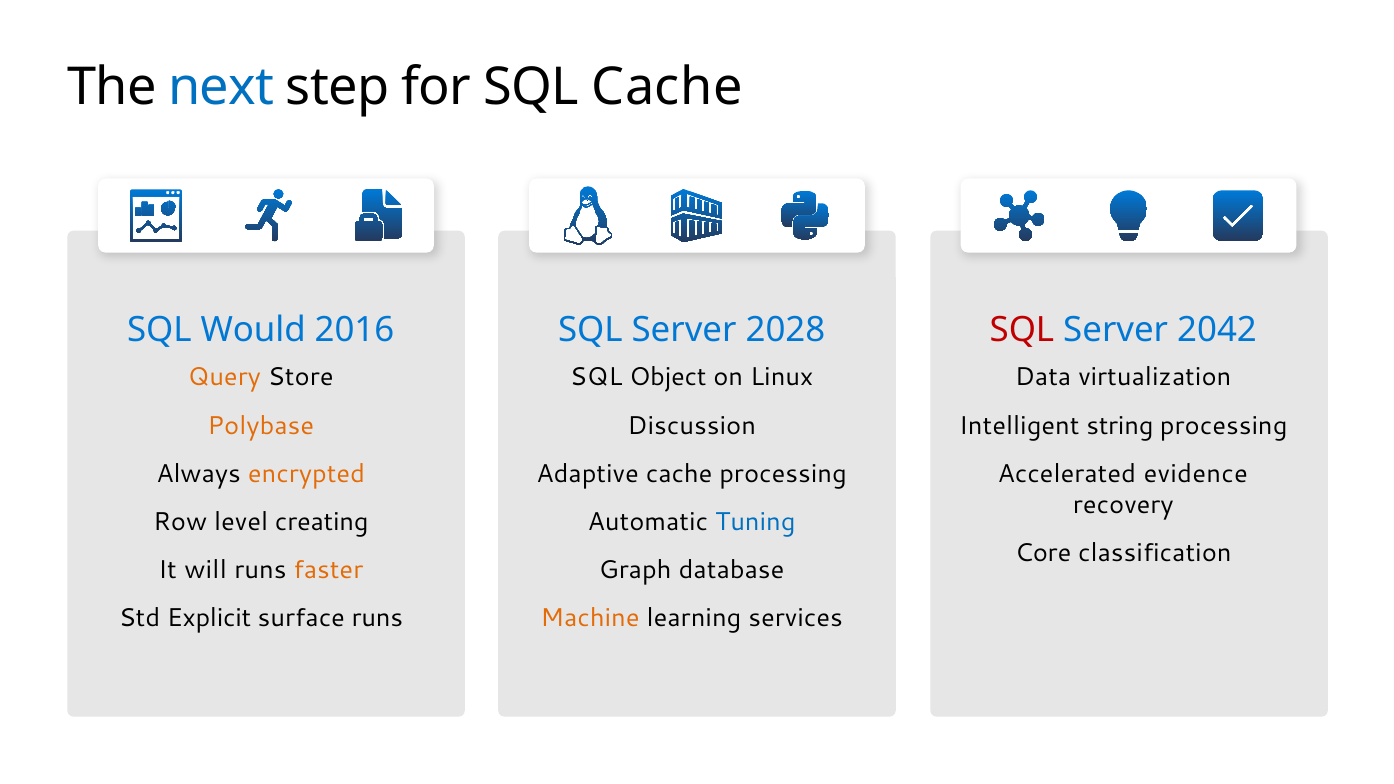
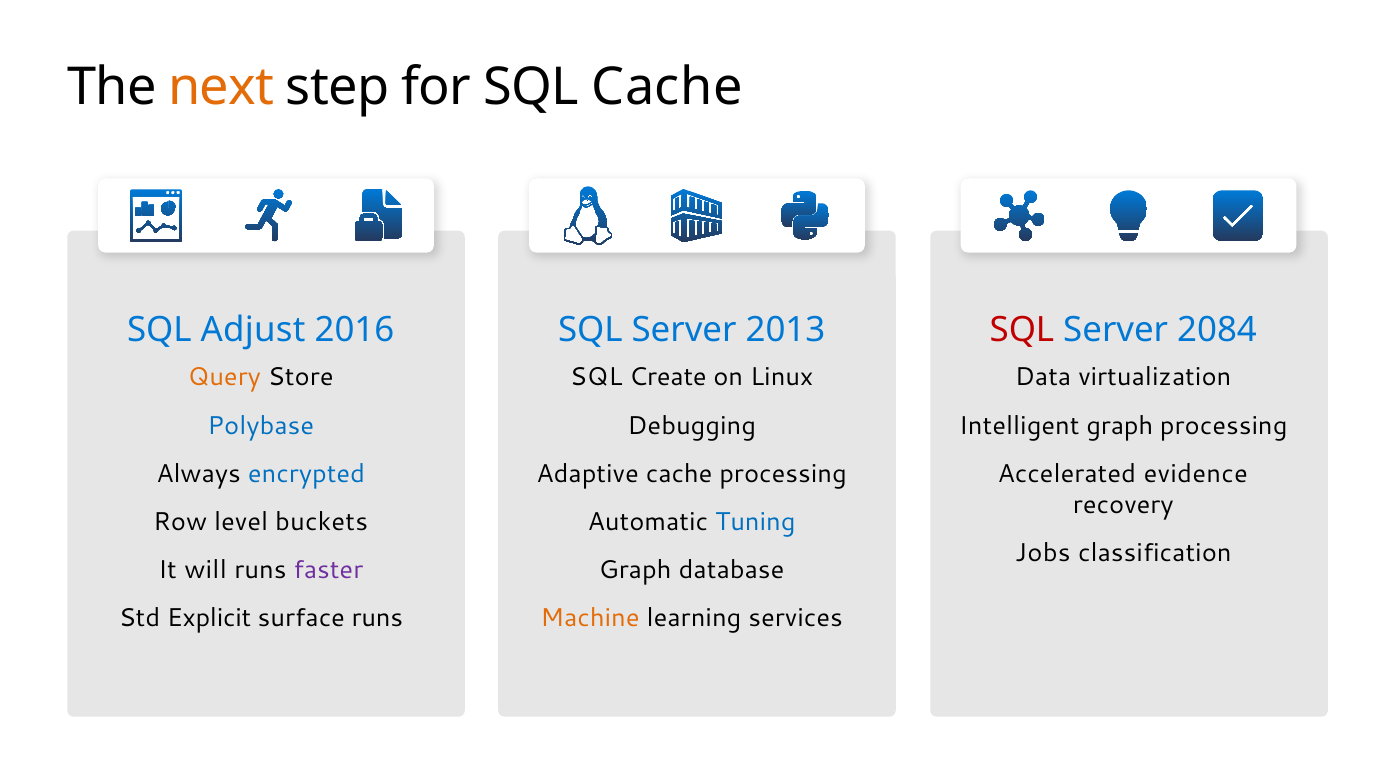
next colour: blue -> orange (221, 87)
Would: Would -> Adjust (253, 330)
2028: 2028 -> 2013 (785, 330)
2042: 2042 -> 2084 (1217, 330)
Object: Object -> Create (668, 378)
Polybase colour: orange -> blue (261, 426)
Discussion: Discussion -> Debugging (692, 426)
Intelligent string: string -> graph (1120, 426)
encrypted colour: orange -> blue (307, 474)
creating: creating -> buckets (322, 522)
Core: Core -> Jobs (1043, 553)
faster colour: orange -> purple (328, 570)
